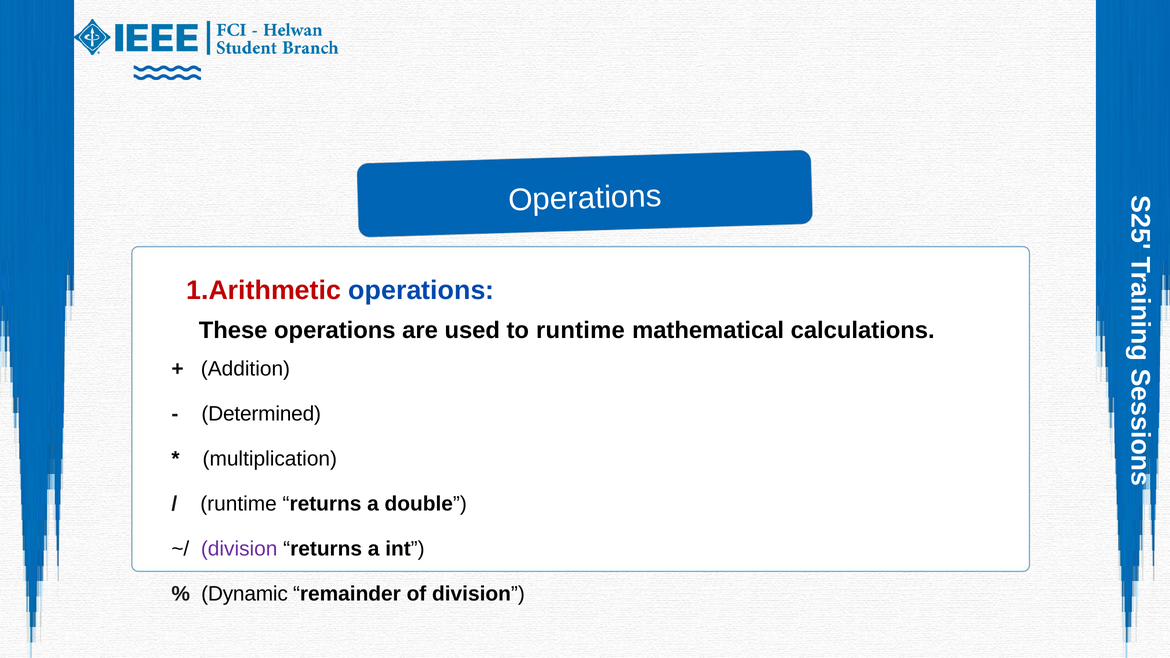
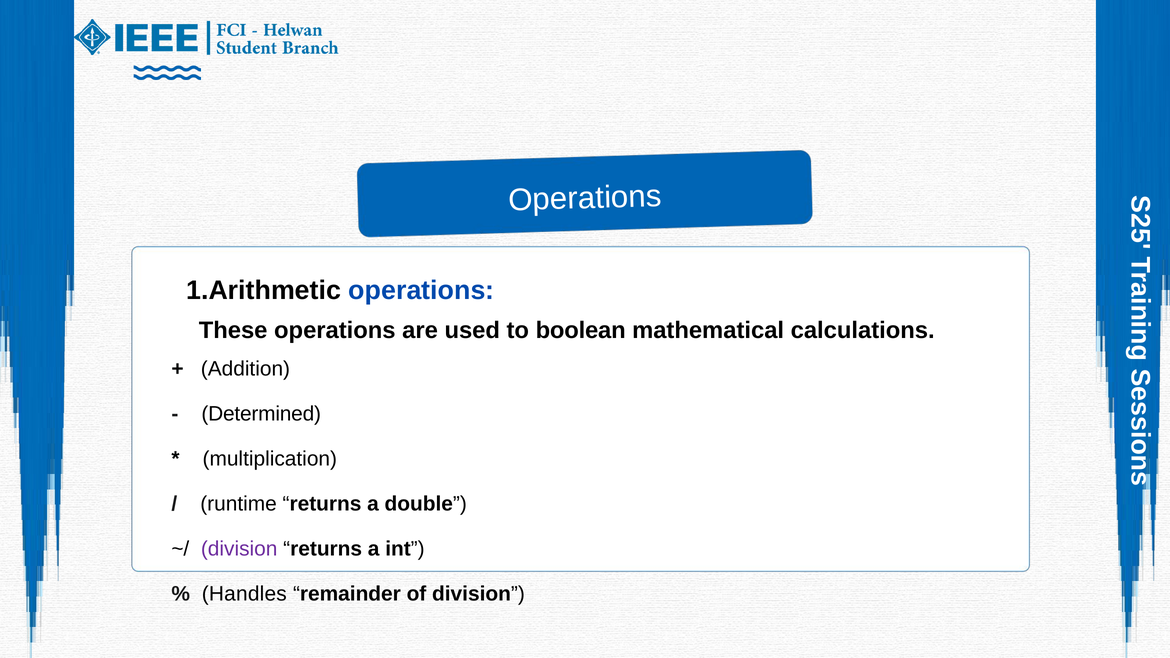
1.Arithmetic colour: red -> black (264, 290)
to runtime: runtime -> boolean (581, 330)
Dynamic: Dynamic -> Handles (244, 594)
